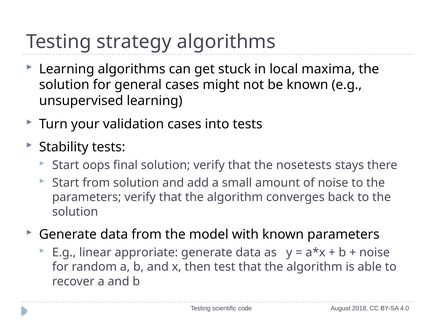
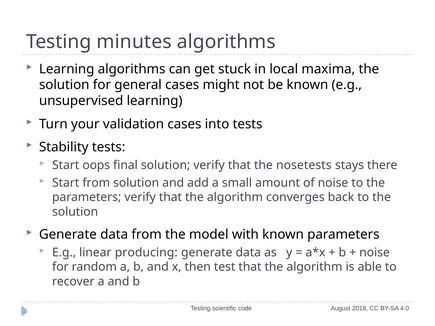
strategy: strategy -> minutes (134, 42)
approriate: approriate -> producing (146, 253)
